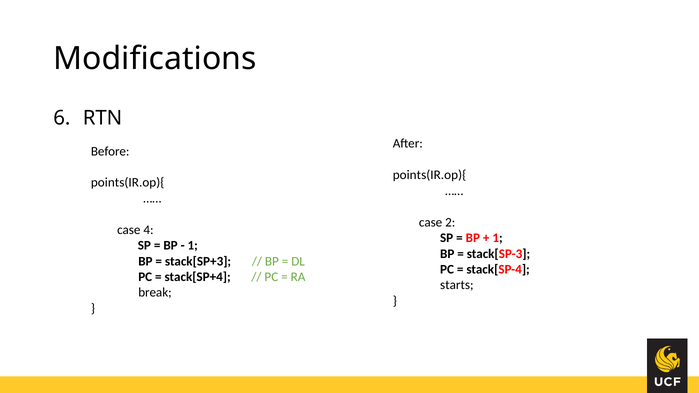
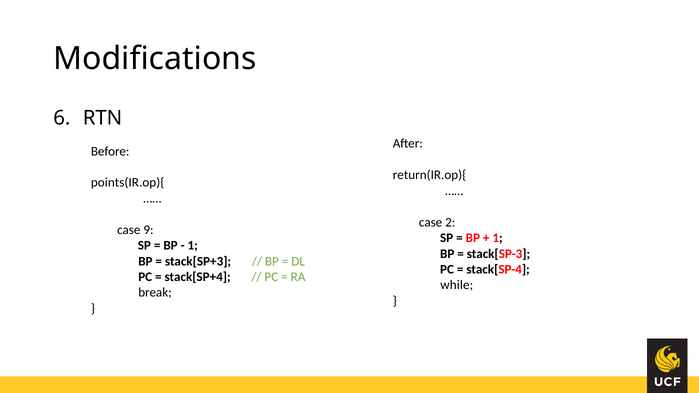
points(IR.op){: points(IR.op){ -> return(IR.op){ (430, 175)
4: 4 -> 9 (148, 230)
starts: starts -> while (457, 285)
